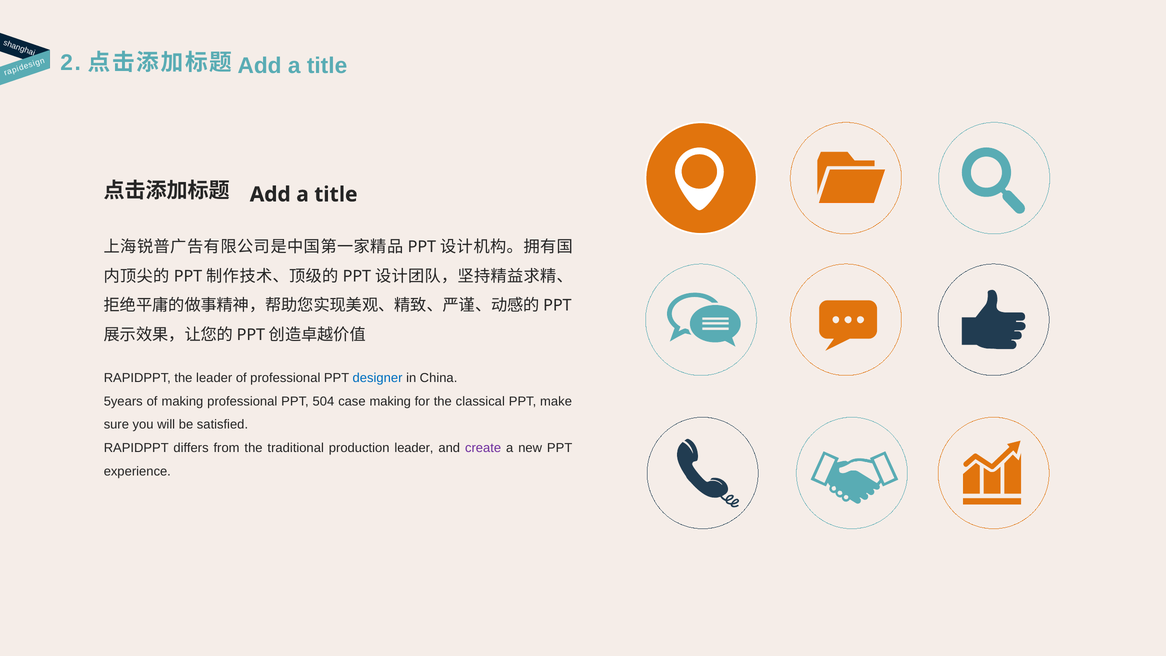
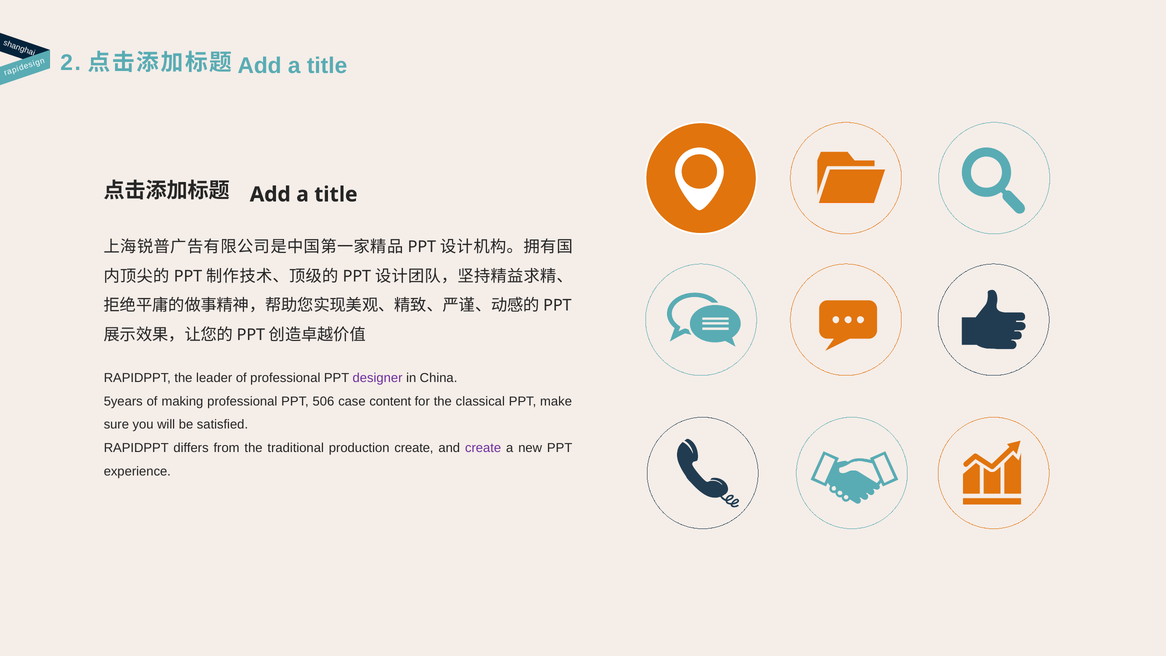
designer colour: blue -> purple (378, 378)
504: 504 -> 506 (323, 401)
case making: making -> content (390, 401)
production leader: leader -> create (414, 448)
